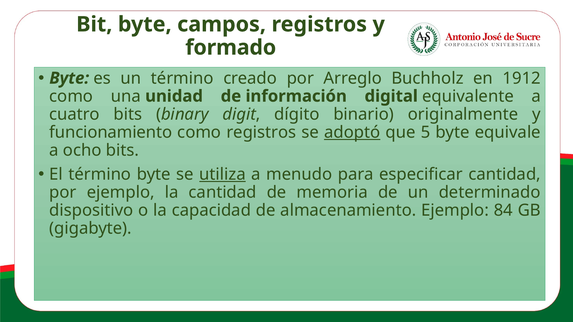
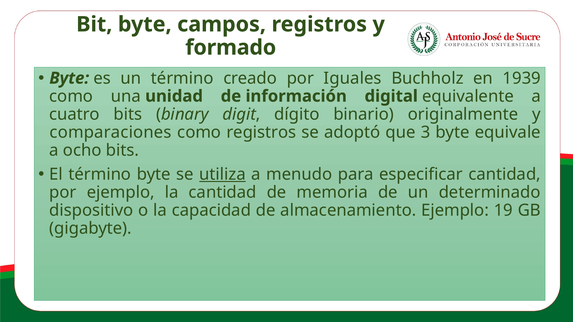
Arreglo: Arreglo -> Iguales (353, 78)
1912: 1912 -> 1939 (522, 78)
funcionamiento: funcionamiento -> comparaciones (111, 132)
adoptó underline: present -> none (352, 132)
5: 5 -> 3 (426, 132)
84: 84 -> 19 (503, 211)
